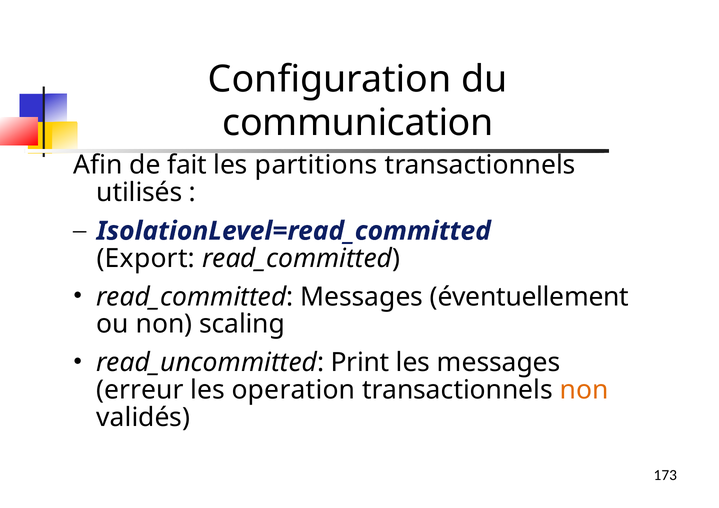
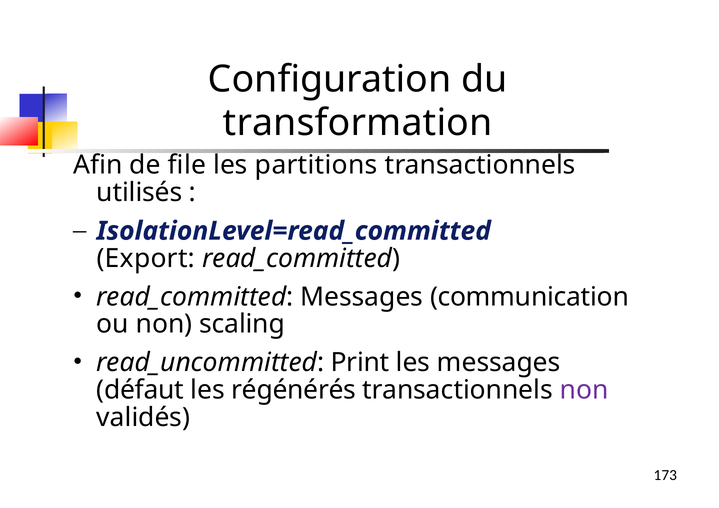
communication: communication -> transformation (358, 123)
fait: fait -> file (187, 165)
éventuellement: éventuellement -> communication (529, 297)
erreur: erreur -> défaut (140, 390)
operation: operation -> régénérés (294, 390)
non colour: orange -> purple (584, 390)
